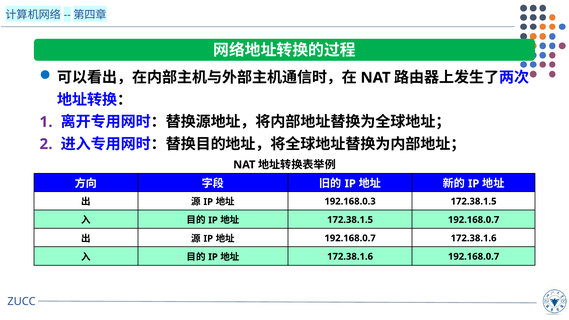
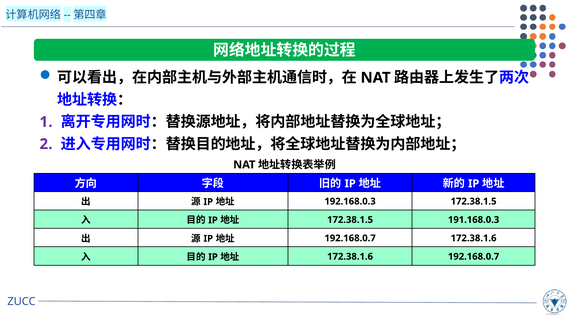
172.38.1.5 192.168.0.7: 192.168.0.7 -> 191.168.0.3 (474, 220)
